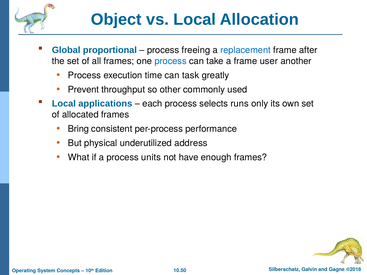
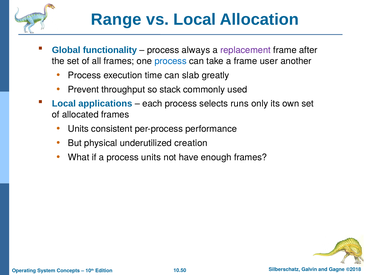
Object: Object -> Range (116, 19)
proportional: proportional -> functionality (110, 50)
freeing: freeing -> always (196, 50)
replacement colour: blue -> purple (246, 50)
task: task -> slab (191, 75)
other: other -> stack (170, 90)
Bring: Bring -> Units (78, 129)
address: address -> creation (191, 143)
